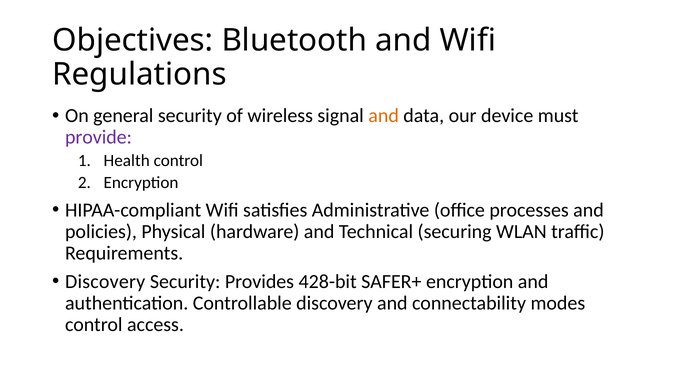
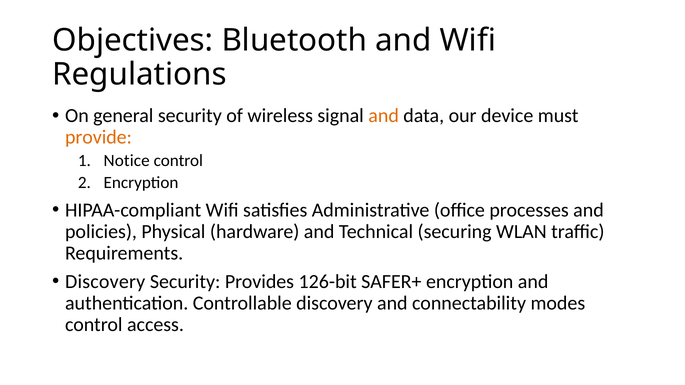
provide colour: purple -> orange (98, 137)
Health: Health -> Notice (127, 161)
428-bit: 428-bit -> 126-bit (328, 282)
